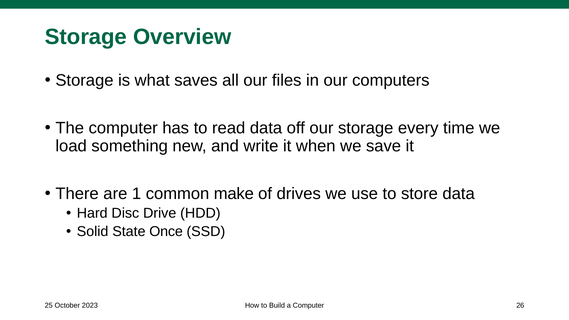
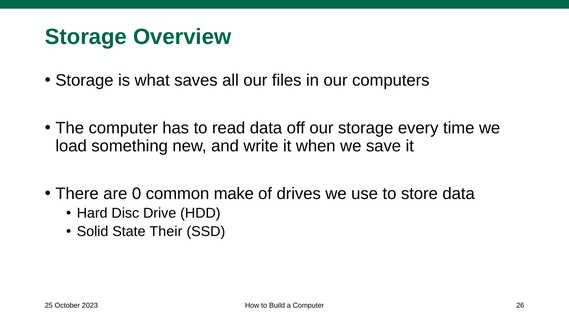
1: 1 -> 0 (137, 194)
Once: Once -> Their (166, 232)
